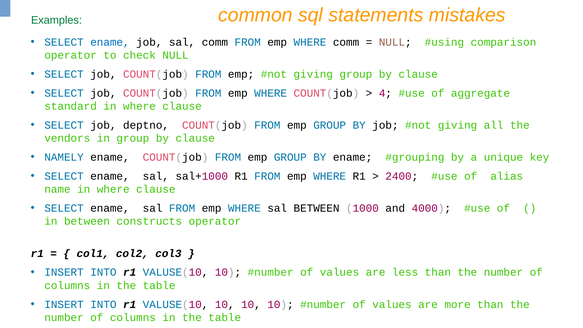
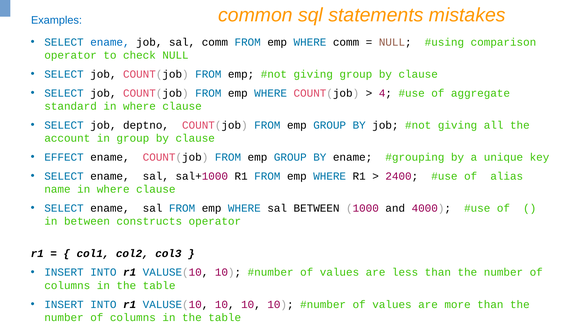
Examples colour: green -> blue (56, 20)
vendors: vendors -> account (67, 138)
NAMELY: NAMELY -> EFFECT (64, 157)
